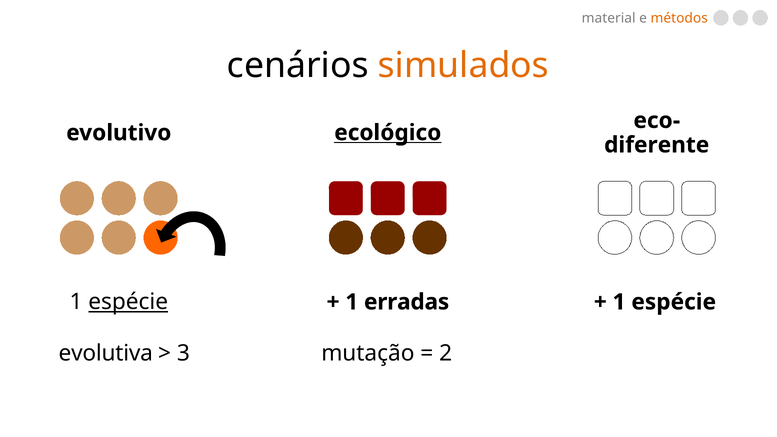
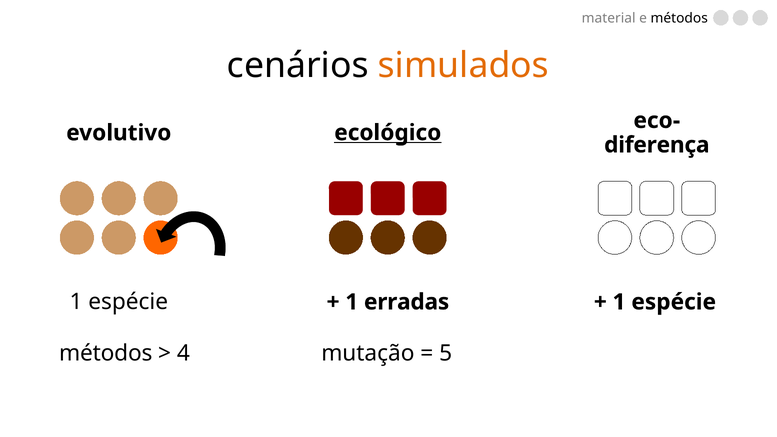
métodos colour: orange -> black (679, 18)
diferente: diferente -> diferença (657, 145)
espécie underline: present -> none (128, 302)
evolutiva: evolutiva -> métodos (106, 353)
3: 3 -> 4 (183, 353)
2: 2 -> 5 (446, 353)
